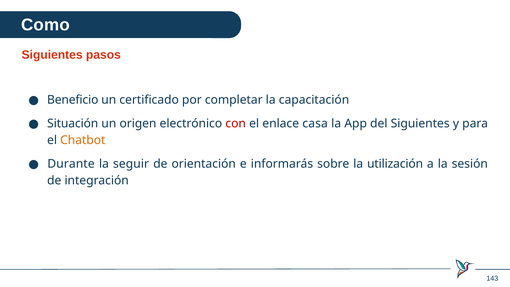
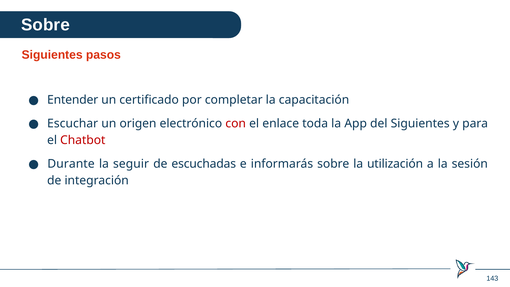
Como: Como -> Sobre (45, 25)
Beneficio: Beneficio -> Entender (73, 100)
Situación: Situación -> Escuchar (73, 124)
casa: casa -> toda (315, 124)
Chatbot colour: orange -> red (83, 140)
orientación: orientación -> escuchadas (204, 164)
